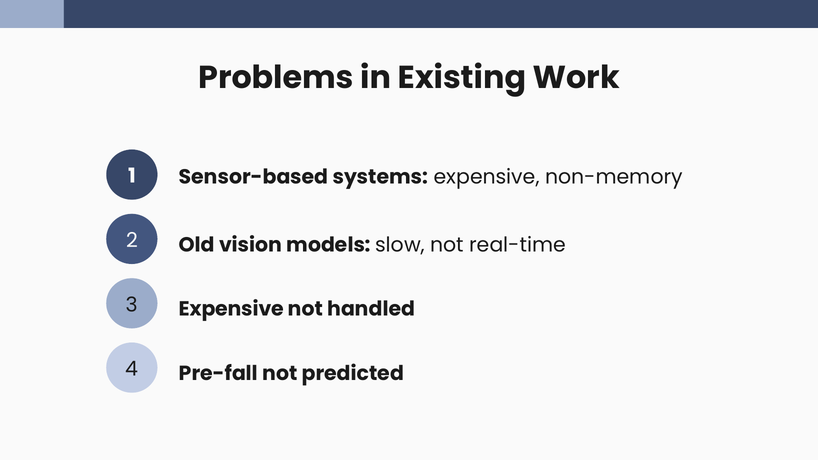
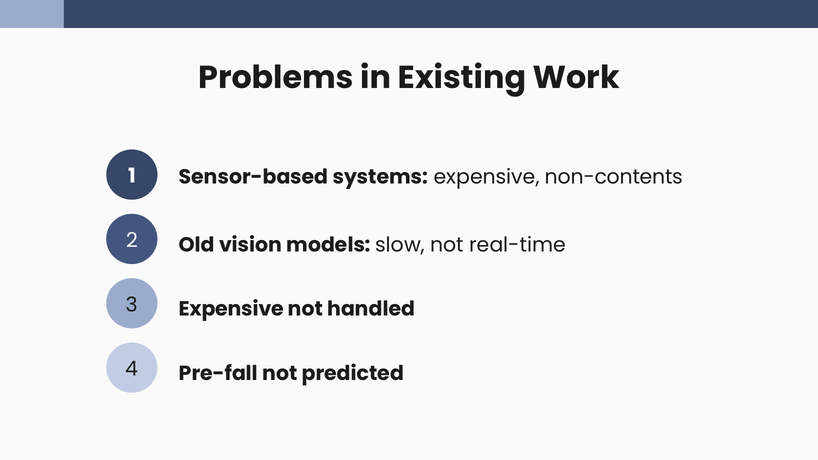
non-memory: non-memory -> non-contents (614, 177)
